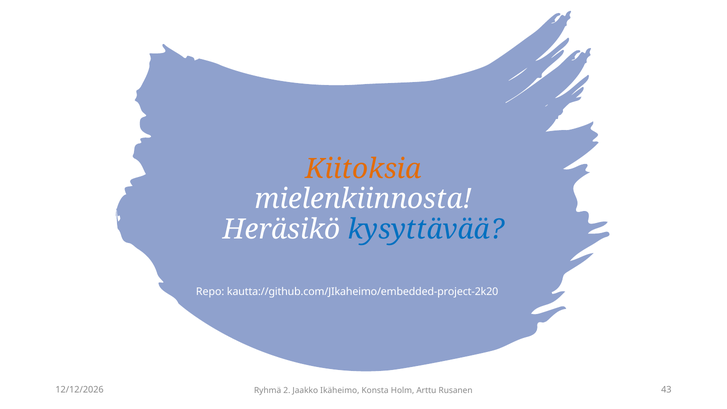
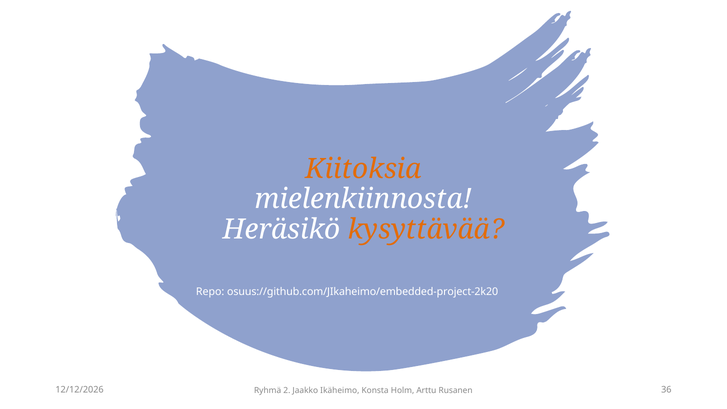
kysyttävää colour: blue -> orange (426, 229)
kautta://github.com/JIkaheimo/embedded-project-2k20: kautta://github.com/JIkaheimo/embedded-project-2k20 -> osuus://github.com/JIkaheimo/embedded-project-2k20 (363, 292)
43: 43 -> 36 (666, 390)
